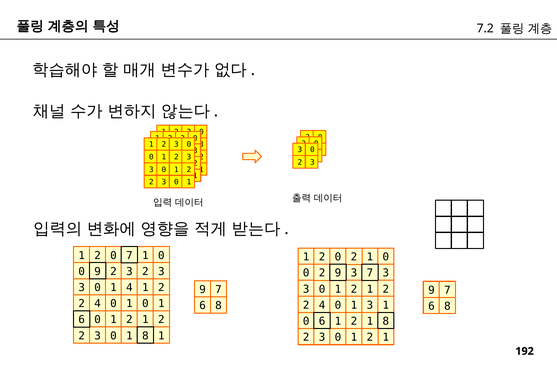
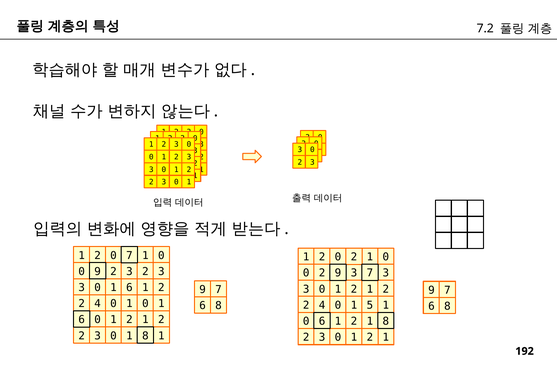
1 4: 4 -> 6 (129, 287)
1 3: 3 -> 5 (370, 305)
